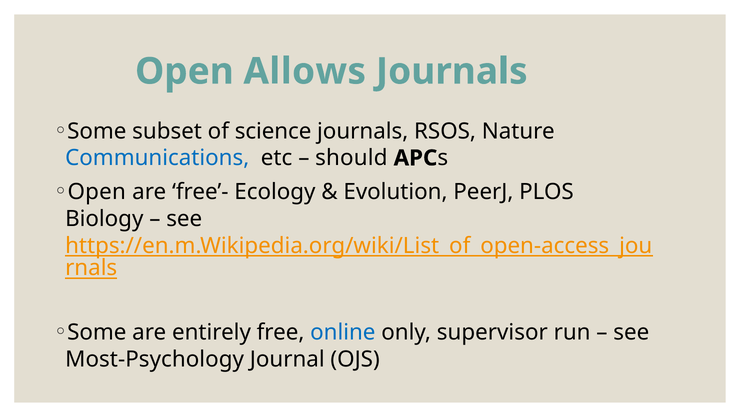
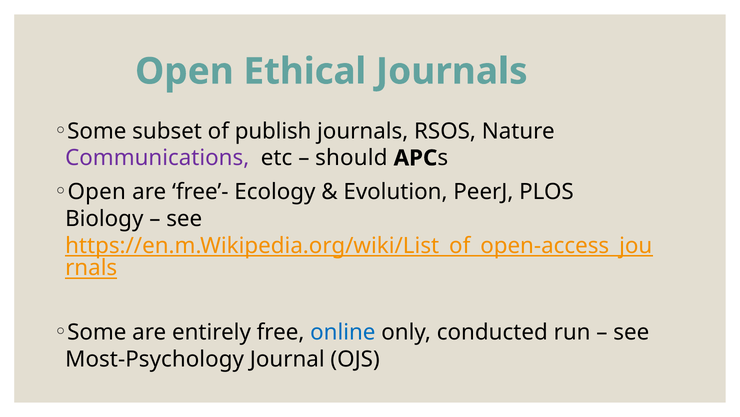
Allows: Allows -> Ethical (305, 71)
science: science -> publish (273, 131)
Communications colour: blue -> purple (157, 158)
supervisor: supervisor -> conducted (492, 332)
